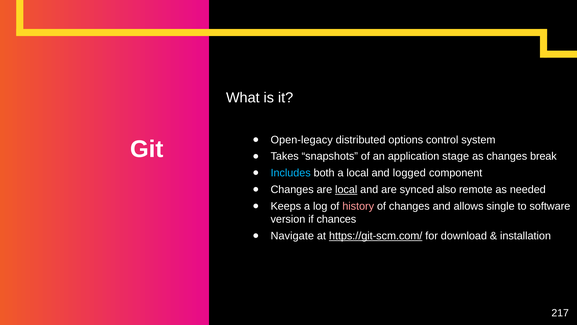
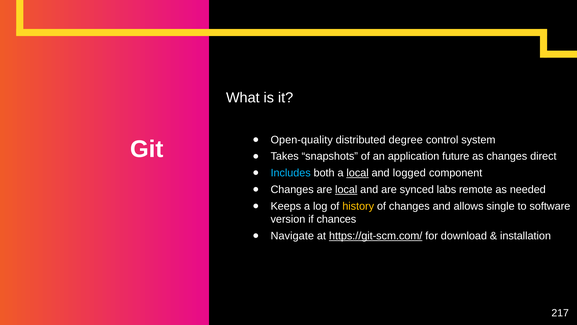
Open-legacy: Open-legacy -> Open-quality (302, 140)
options: options -> degree (406, 140)
stage: stage -> future (456, 156)
break: break -> direct (543, 156)
local underline: none -> present (358, 173)
also: also -> labs (446, 189)
history colour: pink -> yellow (358, 206)
